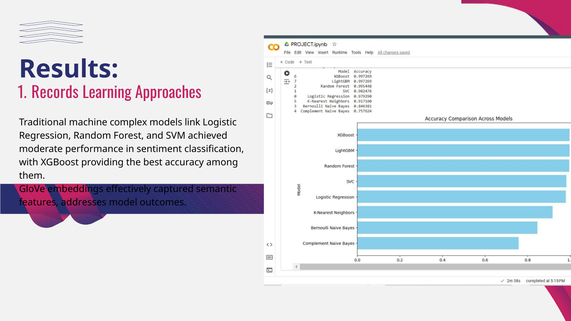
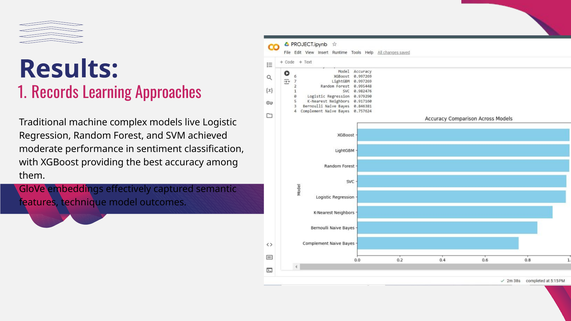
link: link -> live (192, 122)
addresses: addresses -> technique (84, 202)
